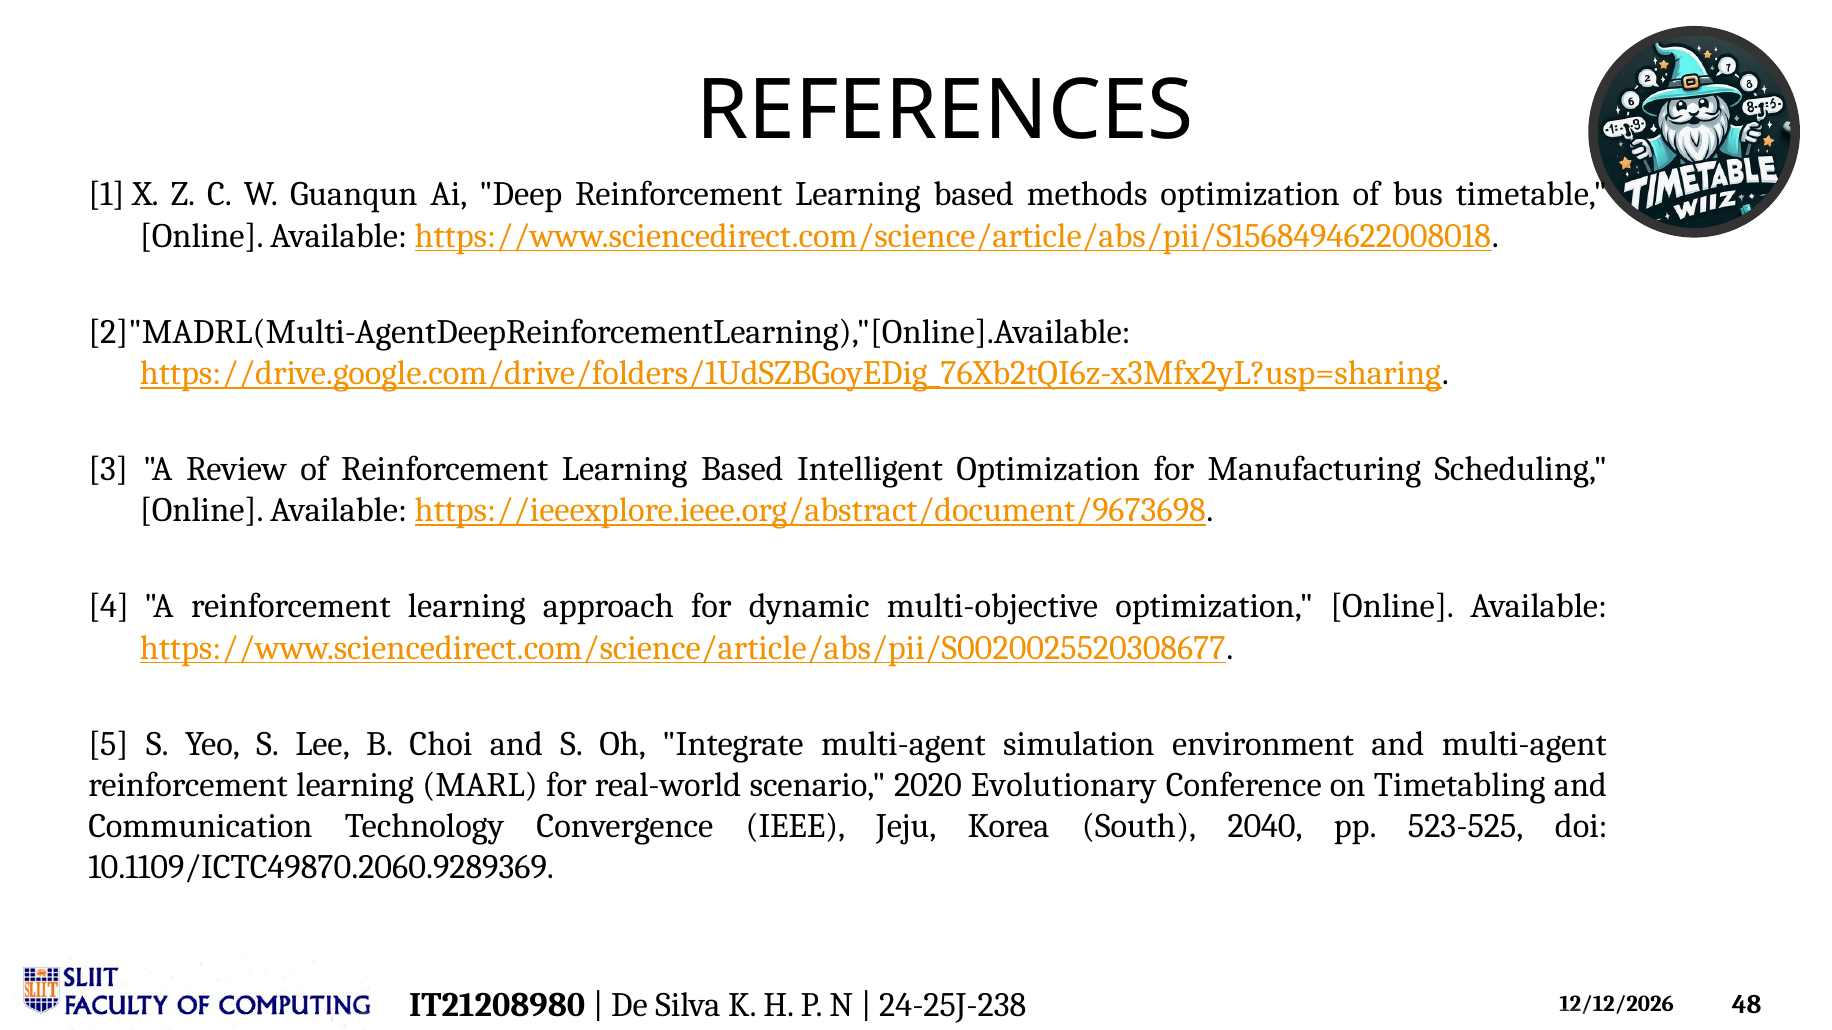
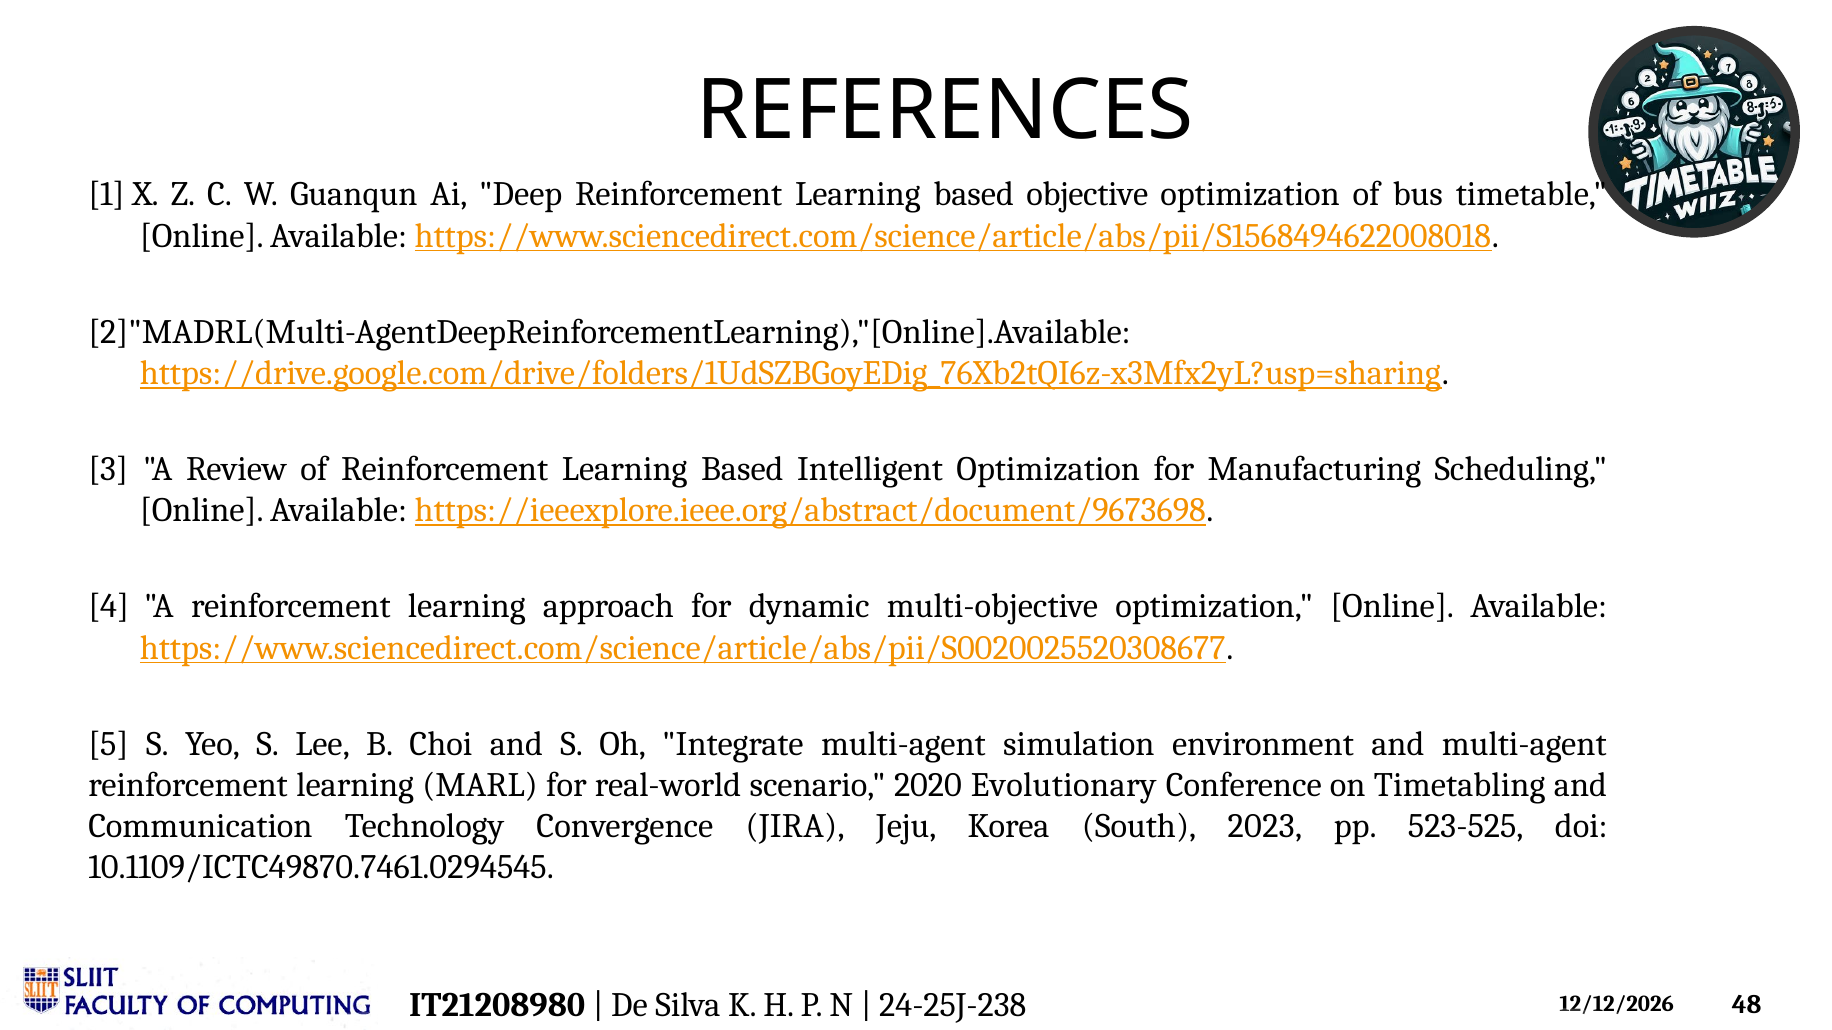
methods: methods -> objective (1087, 195)
IEEE: IEEE -> JIRA (795, 827)
2040: 2040 -> 2023 (1265, 827)
10.1109/ICTC49870.2060.9289369: 10.1109/ICTC49870.2060.9289369 -> 10.1109/ICTC49870.7461.0294545 (321, 868)
